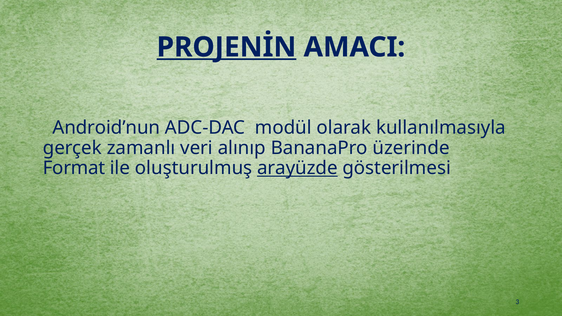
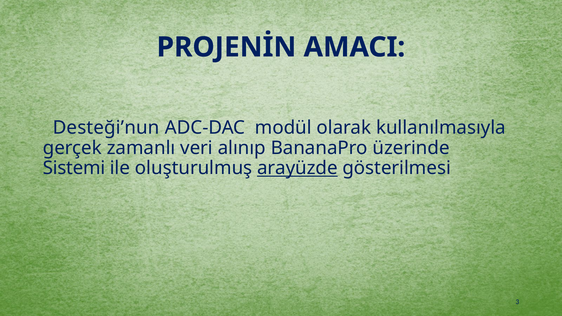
PROJENİN underline: present -> none (226, 47)
Android’nun: Android’nun -> Desteği’nun (106, 128)
Format: Format -> Sistemi (74, 168)
